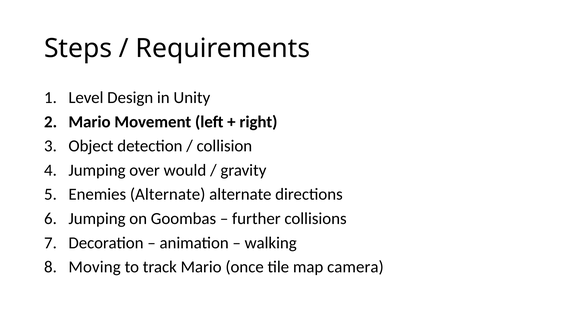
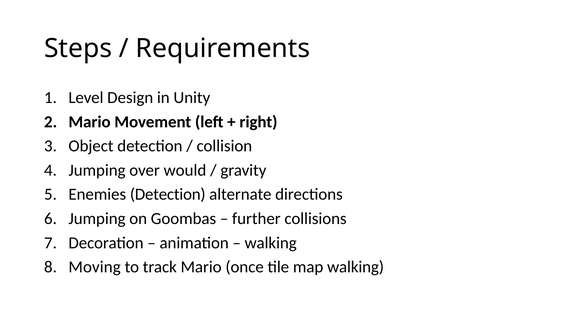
Enemies Alternate: Alternate -> Detection (168, 194)
map camera: camera -> walking (356, 267)
